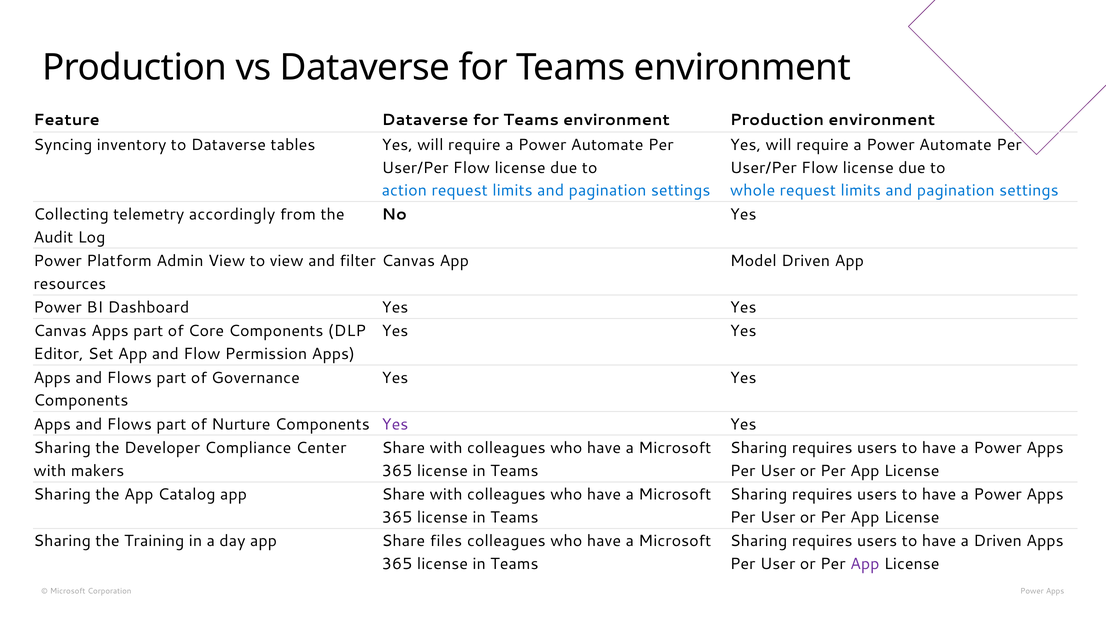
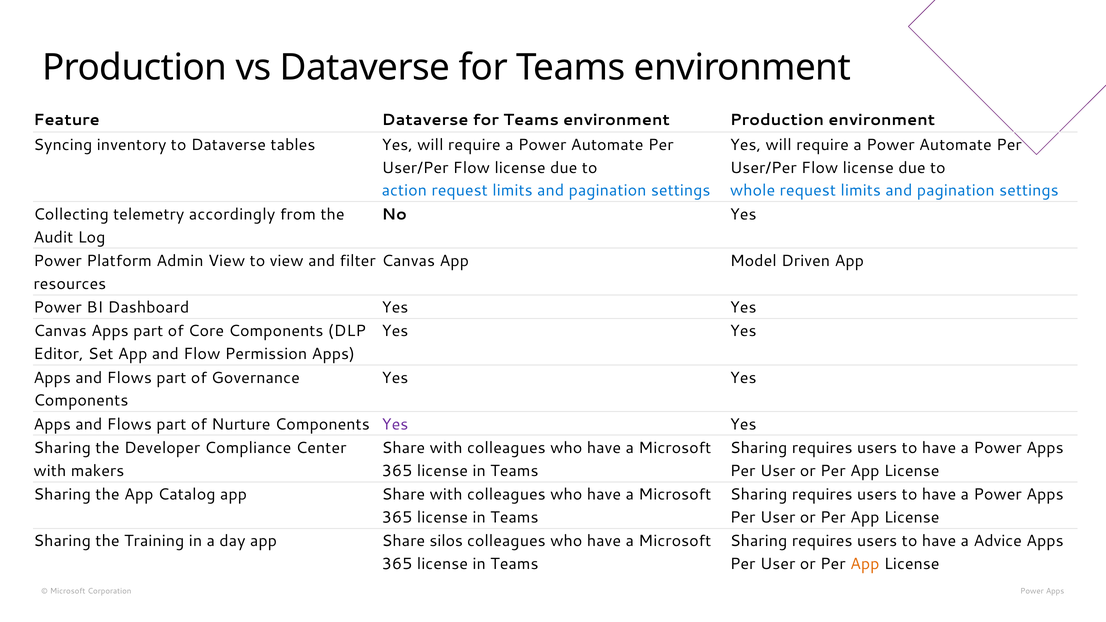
files: files -> silos (446, 541)
a Driven: Driven -> Advice (998, 541)
App colour: purple -> orange (865, 564)
